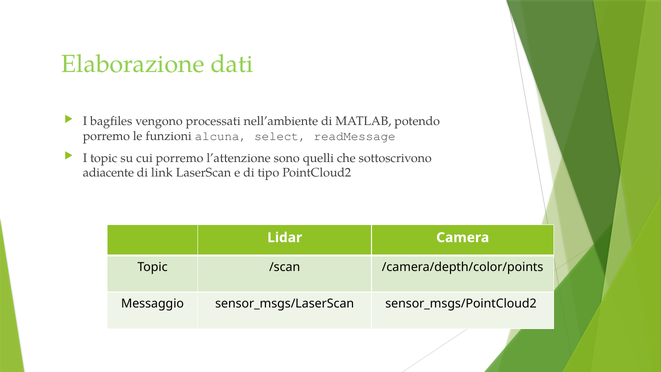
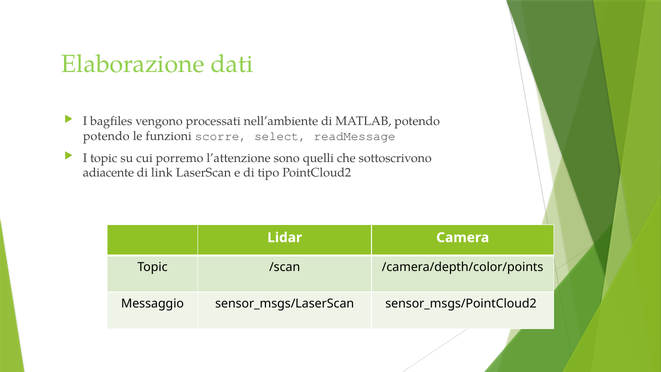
porremo: porremo -> potendo (106, 136)
alcuna: alcuna -> scorre (221, 136)
